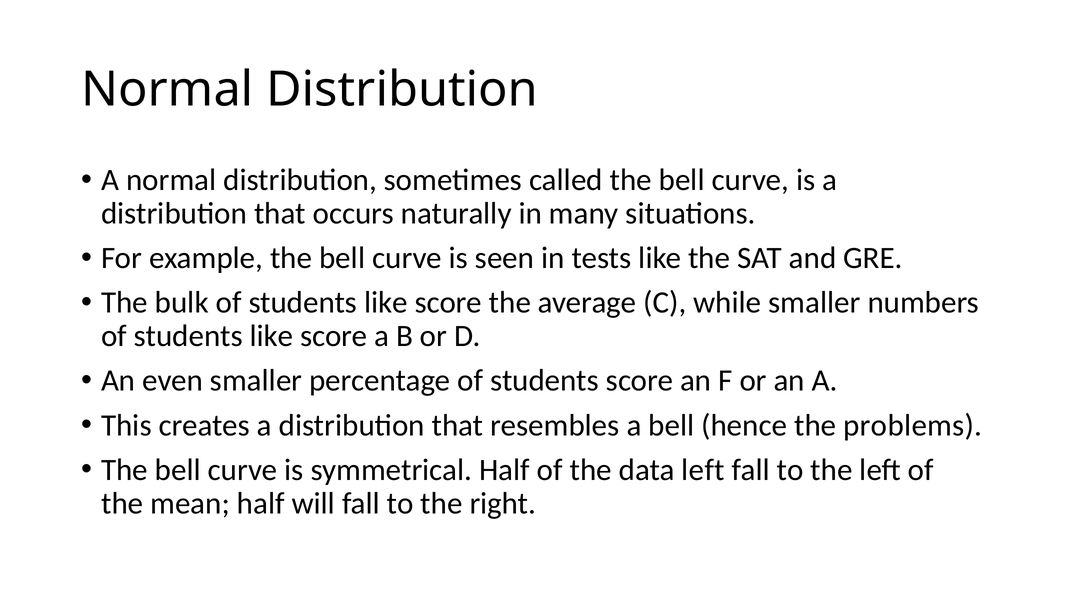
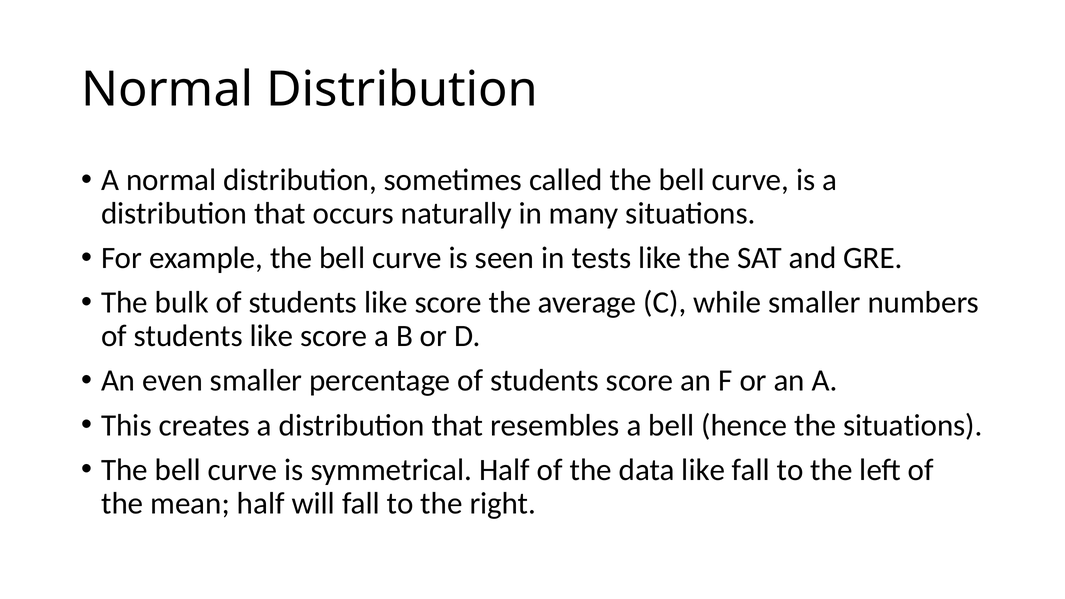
the problems: problems -> situations (913, 425)
data left: left -> like (703, 470)
